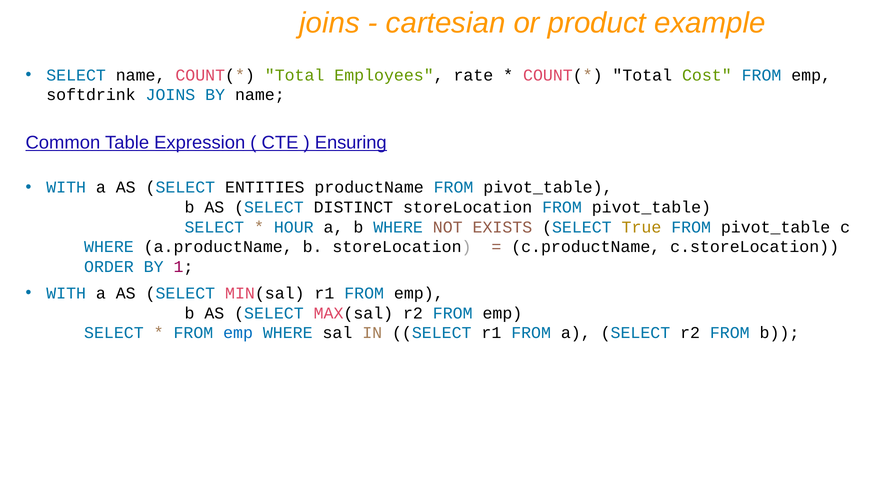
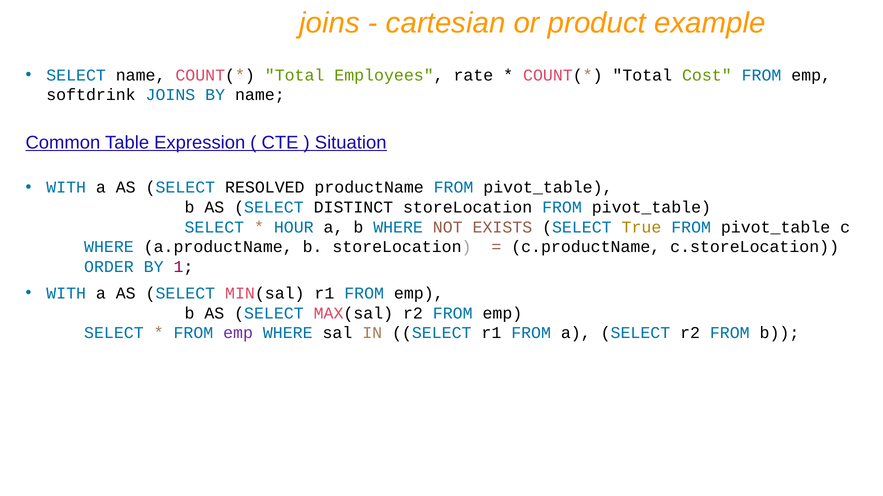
Ensuring: Ensuring -> Situation (351, 143)
ENTITIES: ENTITIES -> RESOLVED (265, 188)
emp colour: blue -> purple (238, 333)
